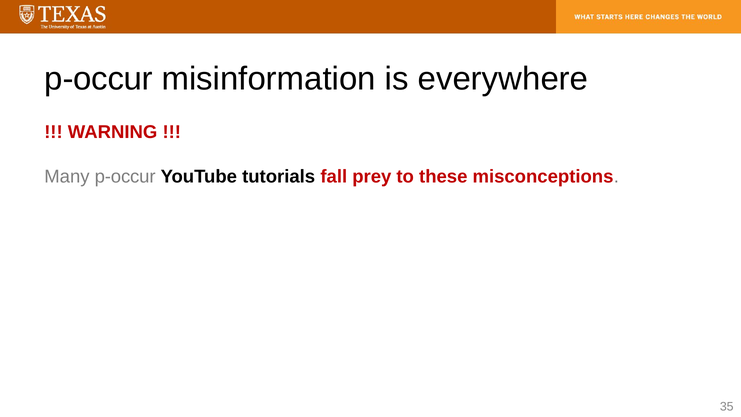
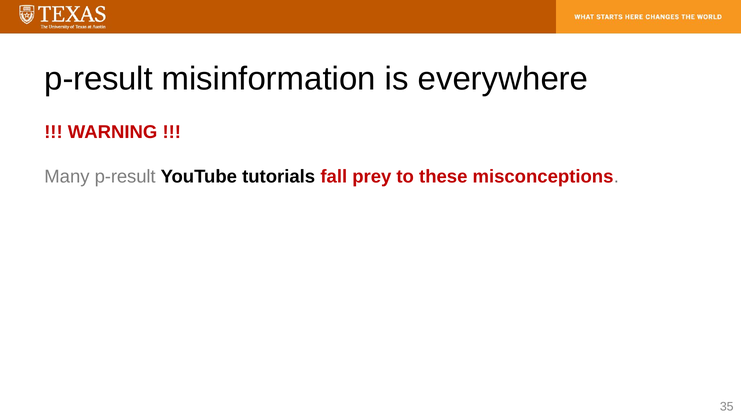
p-occur: p-occur -> p-result (99, 79)
Many p-occur: p-occur -> p-result (125, 177)
